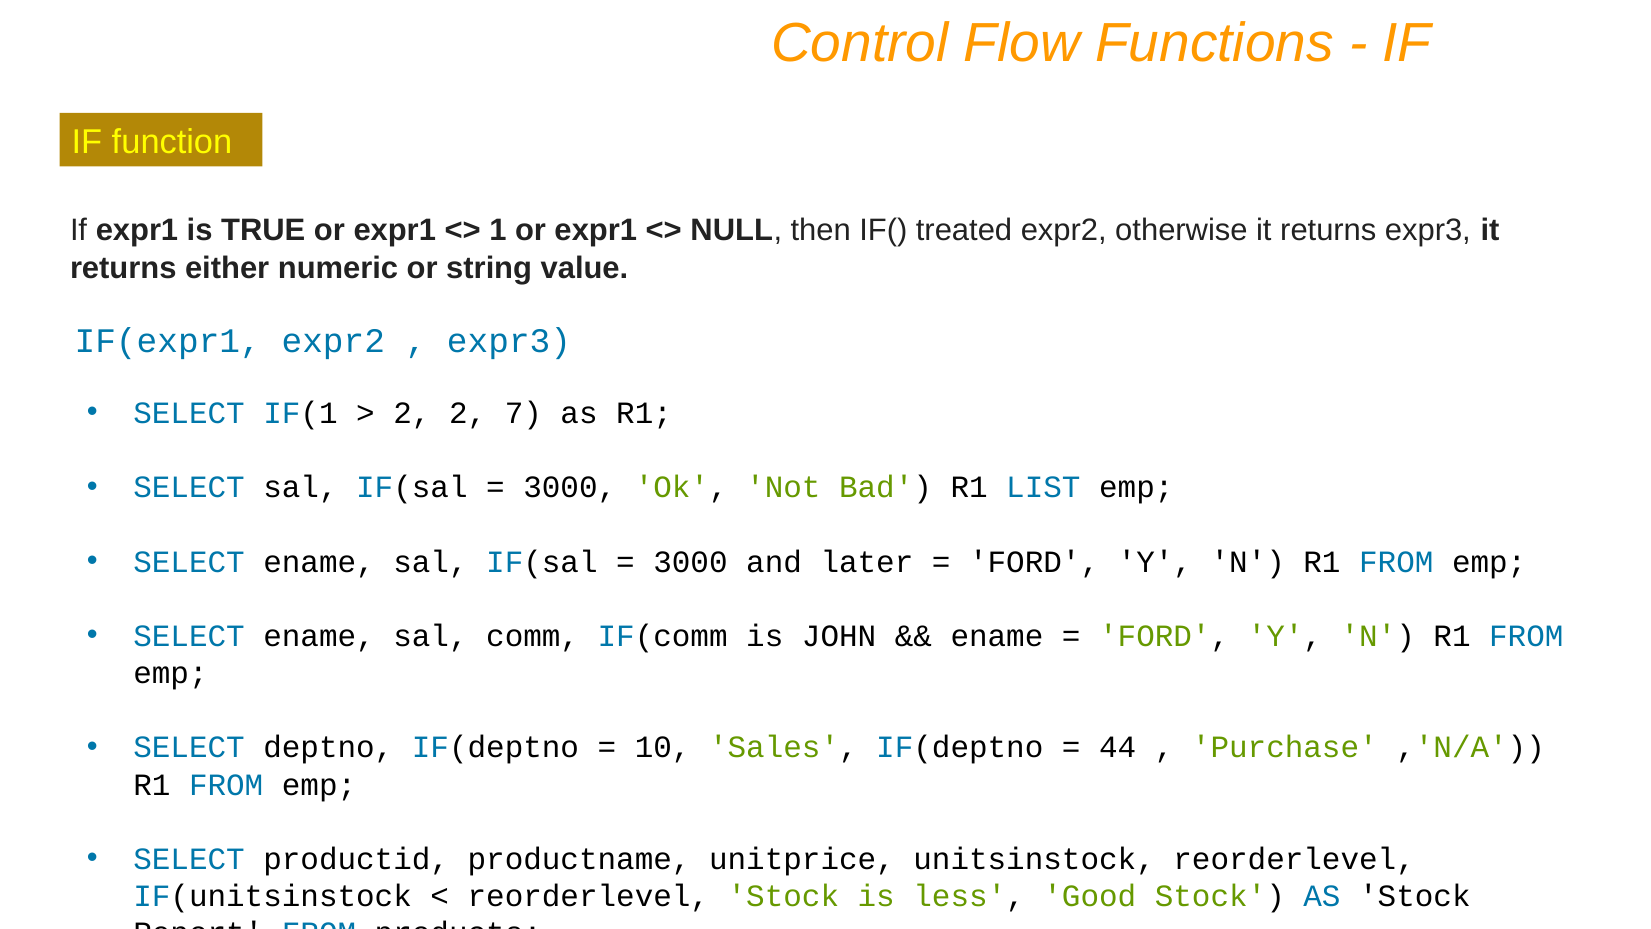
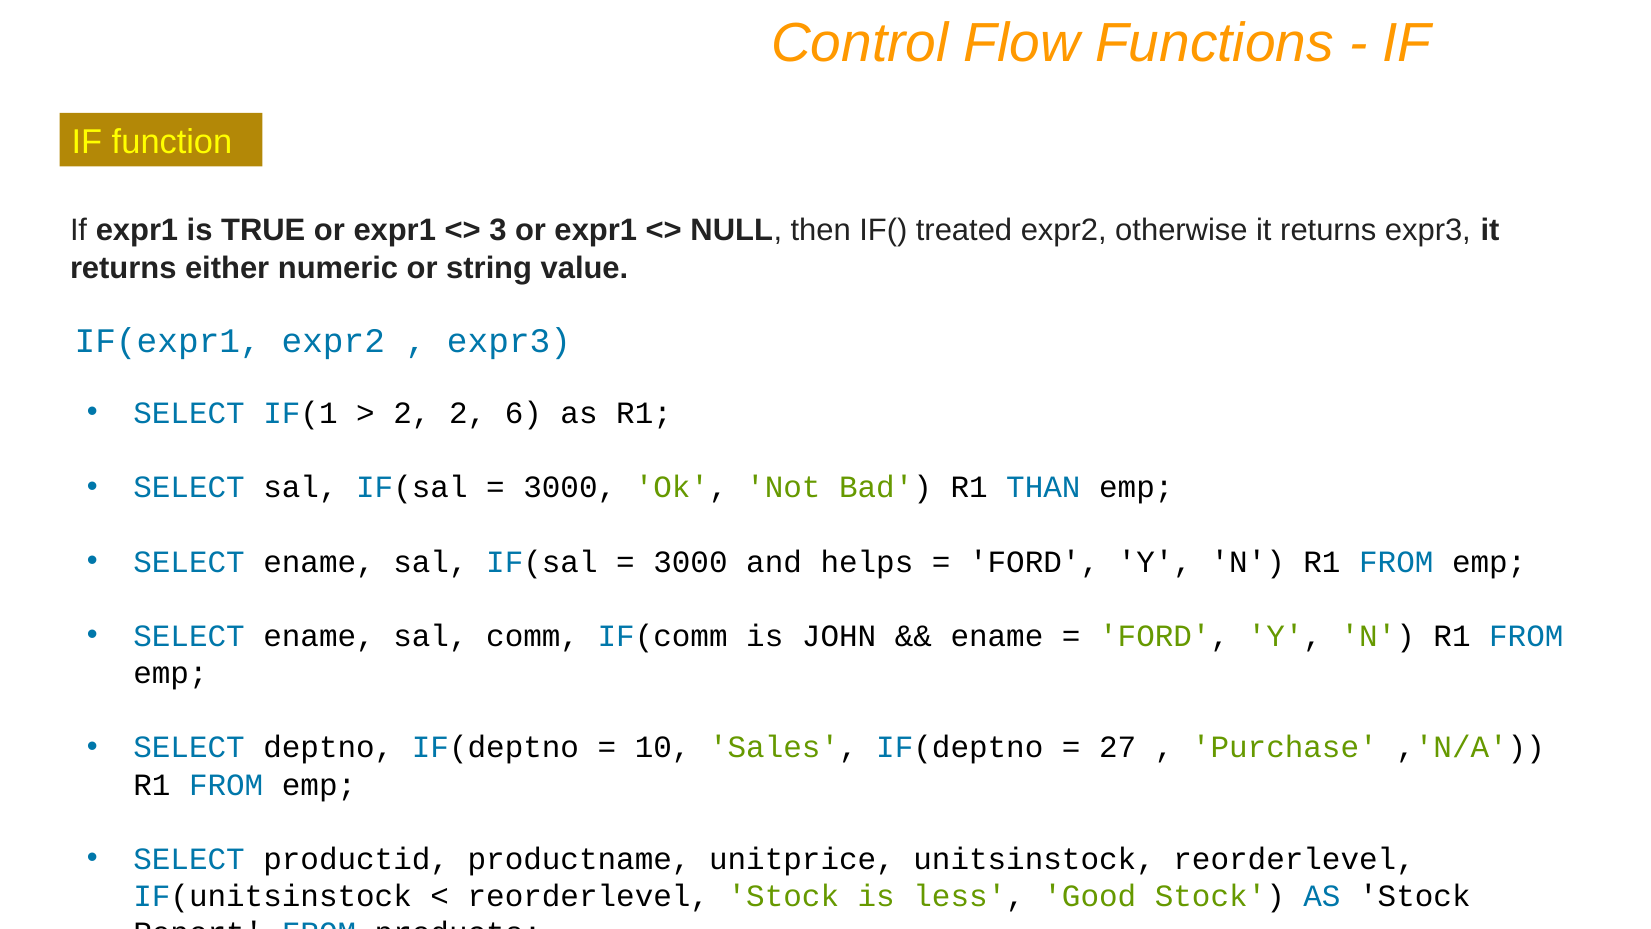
1: 1 -> 3 (498, 231)
7: 7 -> 6 (523, 413)
LIST: LIST -> THAN (1043, 487)
later: later -> helps (867, 562)
44: 44 -> 27 (1118, 747)
